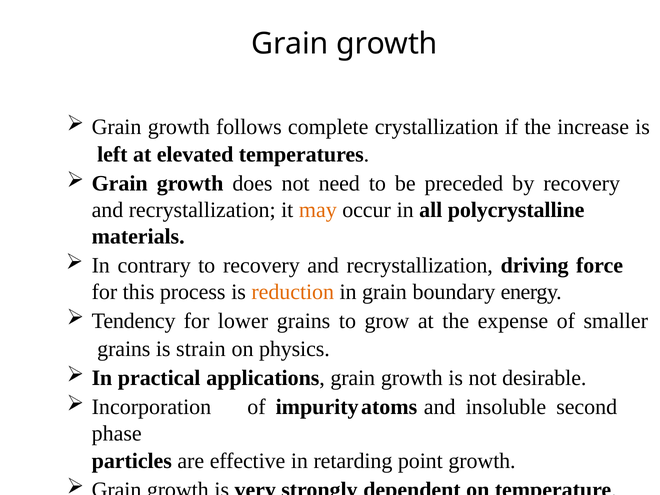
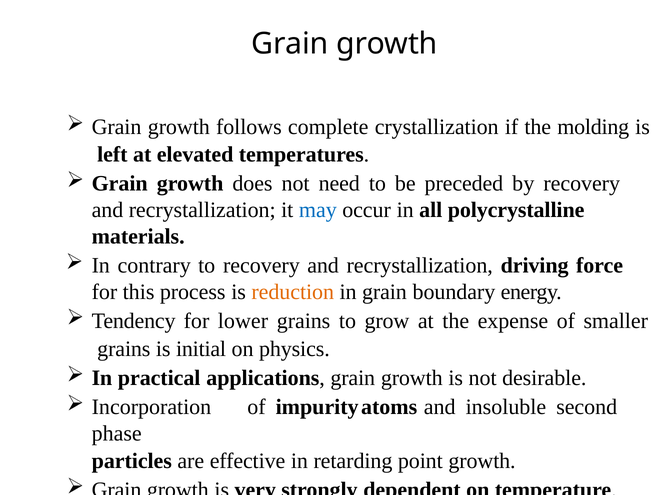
increase: increase -> molding (593, 127)
may colour: orange -> blue (318, 210)
strain: strain -> initial (201, 349)
